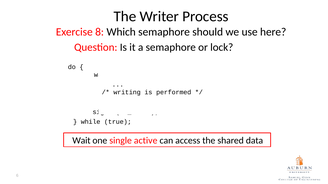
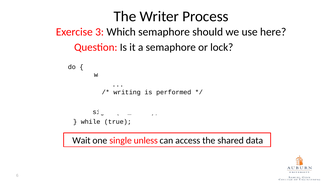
8: 8 -> 3 (100, 32)
active: active -> unless (146, 141)
